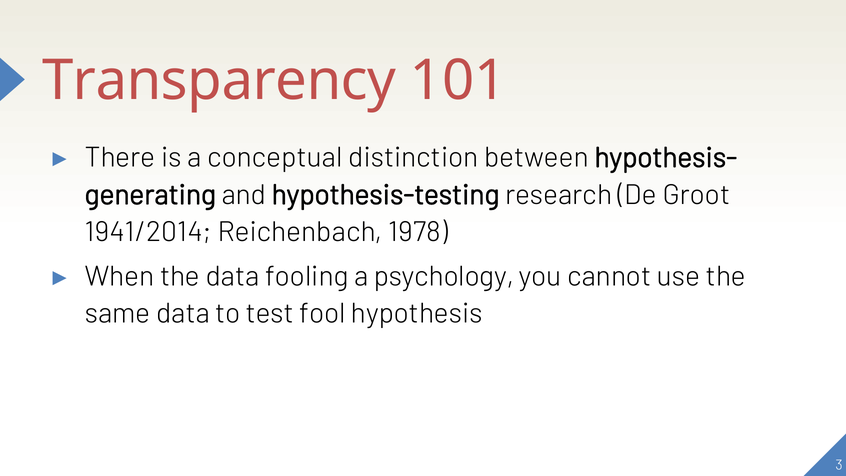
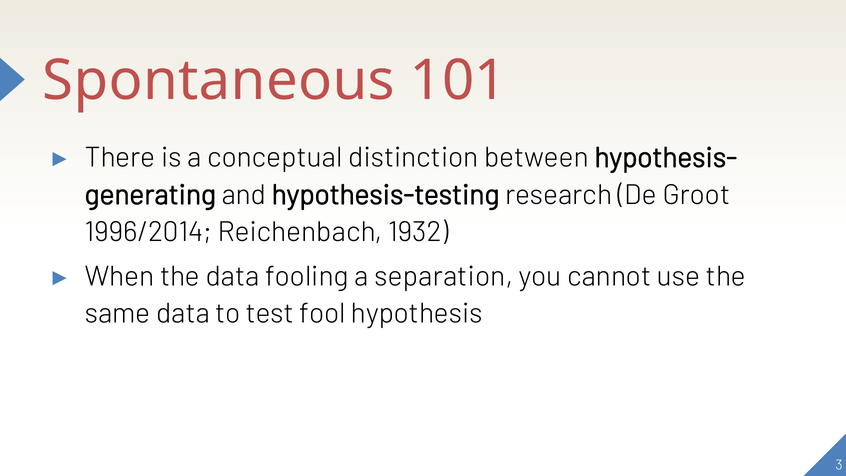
Transparency: Transparency -> Spontaneous (219, 81)
1941/2014: 1941/2014 -> 1996/2014 (148, 232)
1978: 1978 -> 1932 (418, 232)
psychology: psychology -> separation (444, 276)
